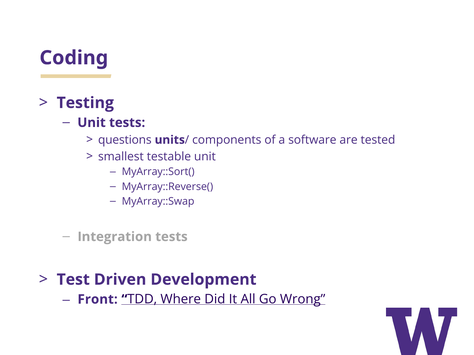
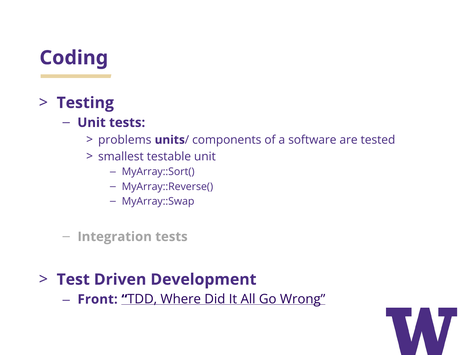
questions: questions -> problems (125, 140)
